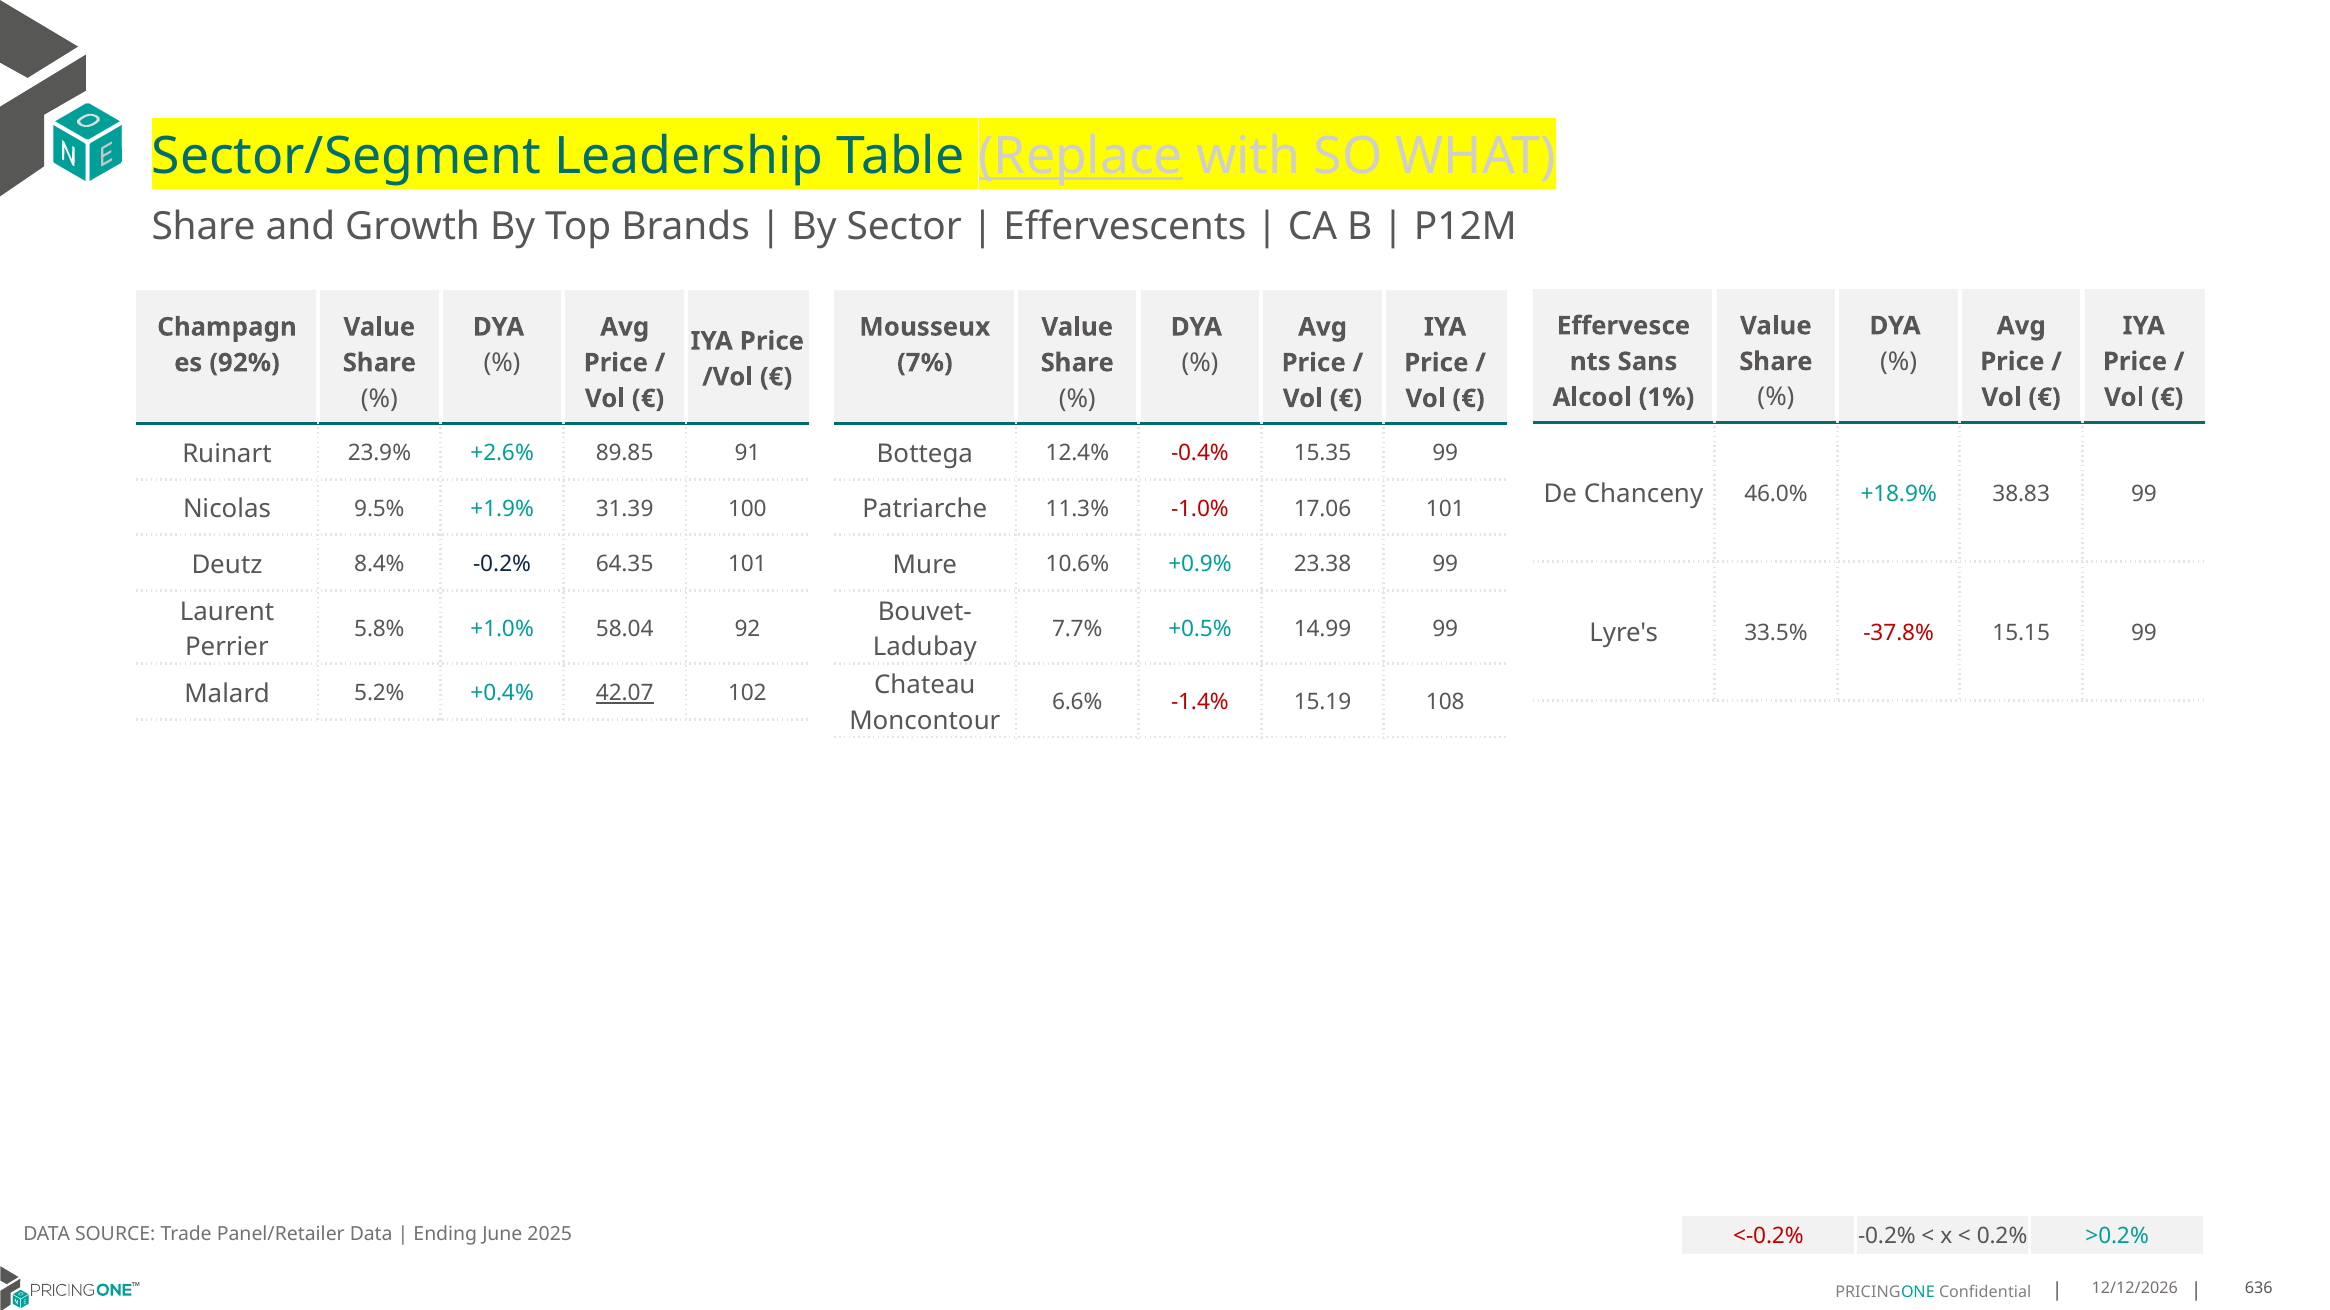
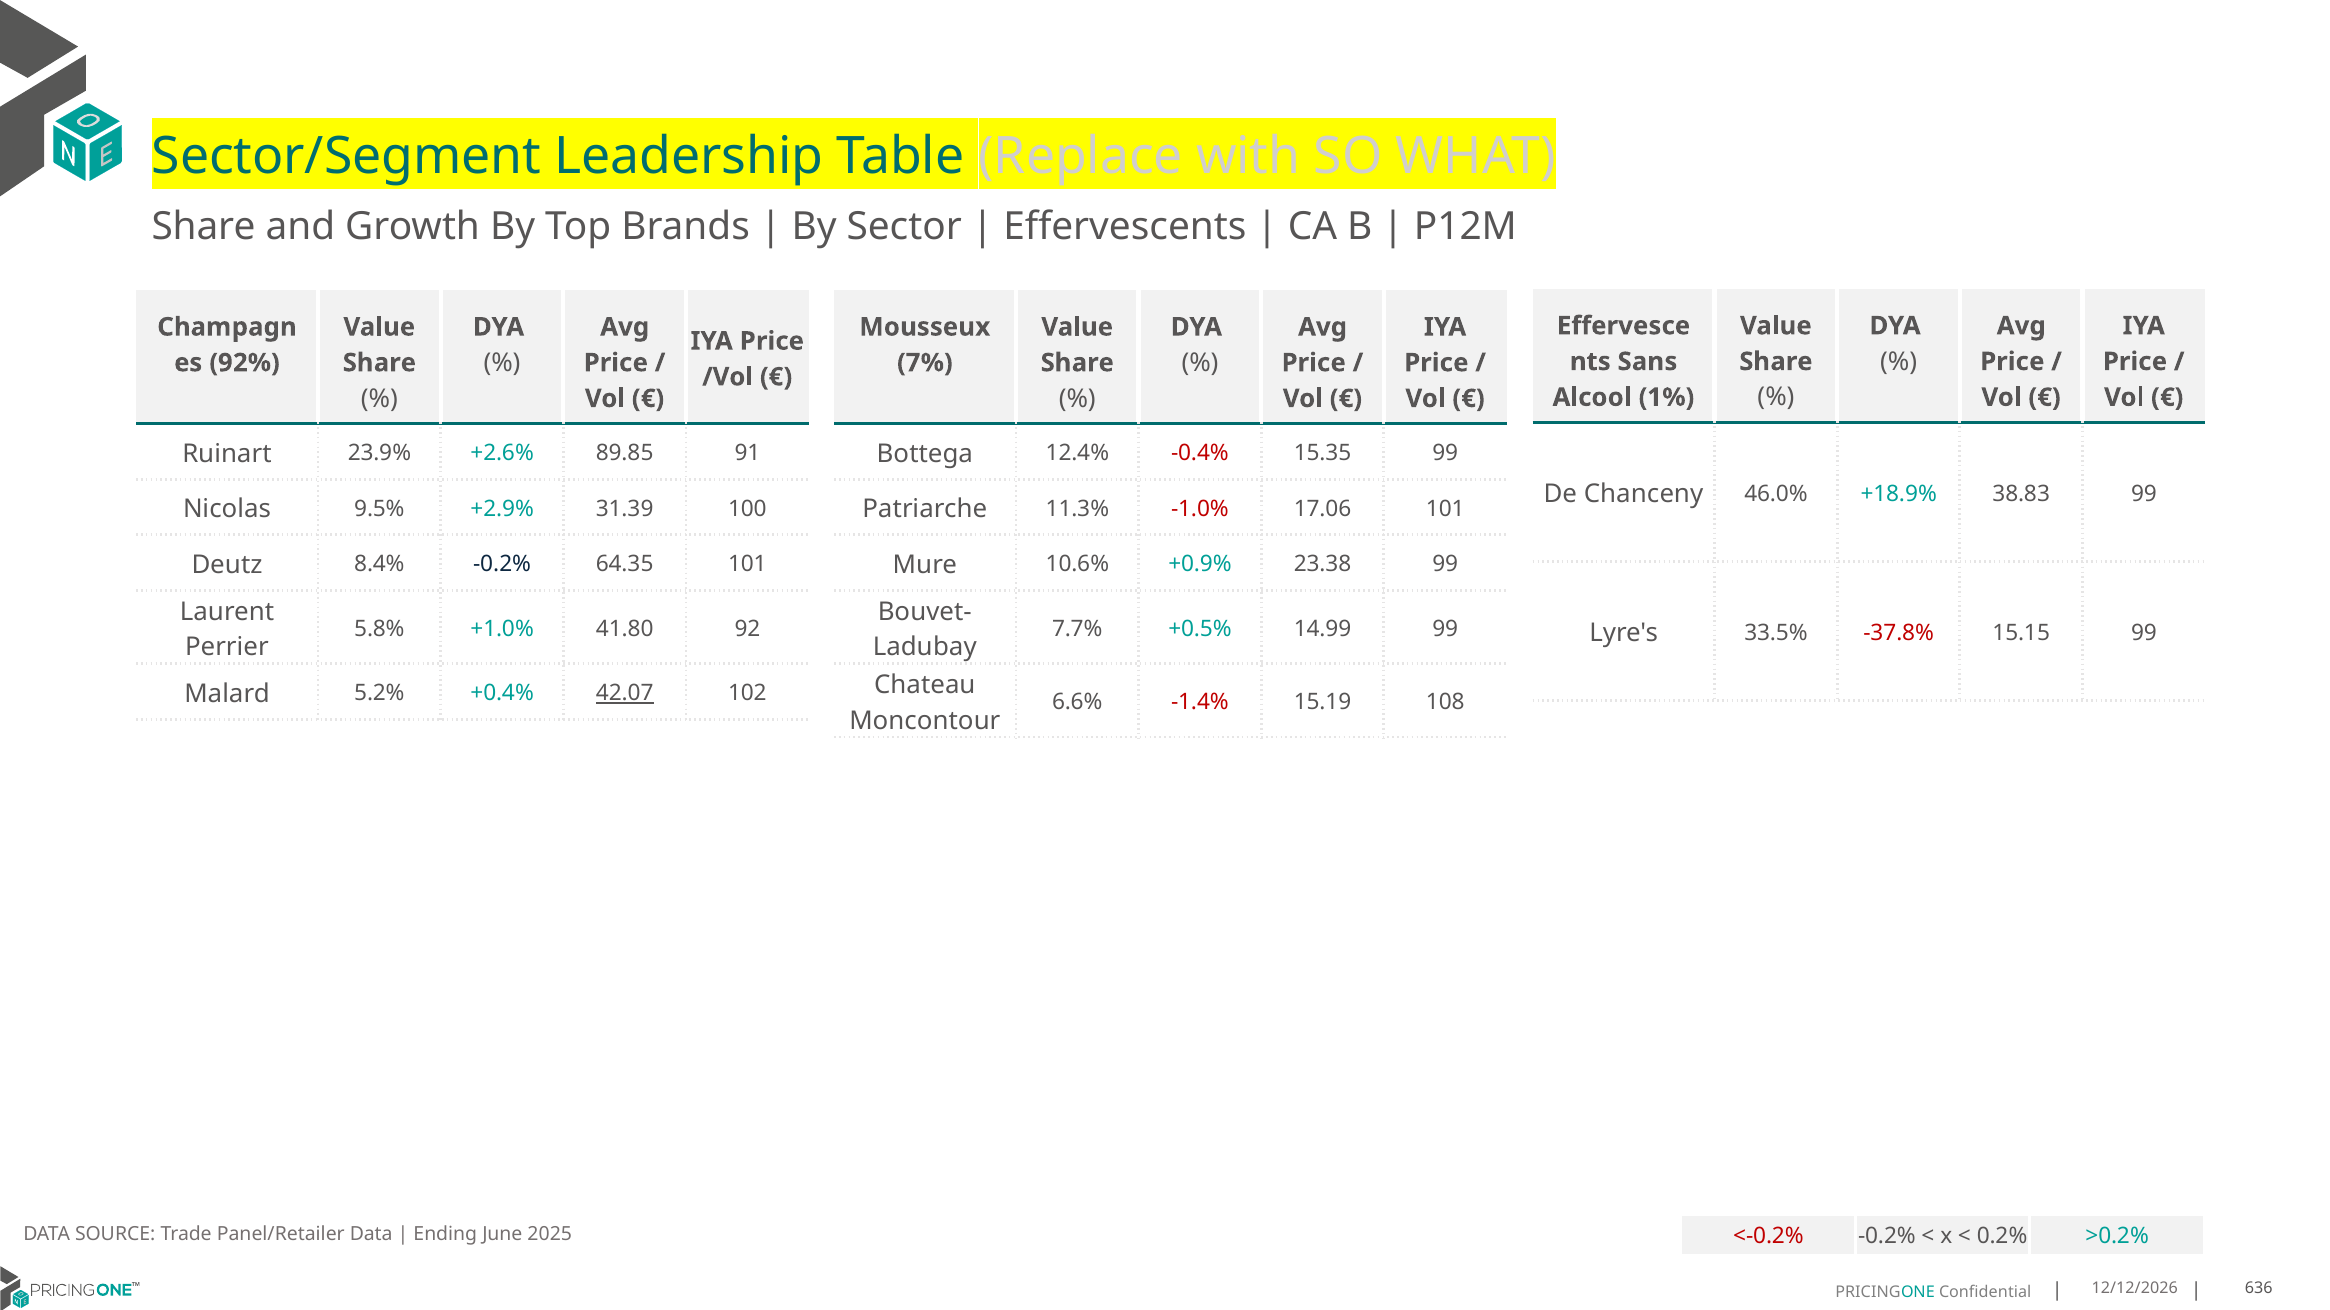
Replace underline: present -> none (1081, 157)
+1.9%: +1.9% -> +2.9% (502, 509)
58.04: 58.04 -> 41.80 (625, 629)
